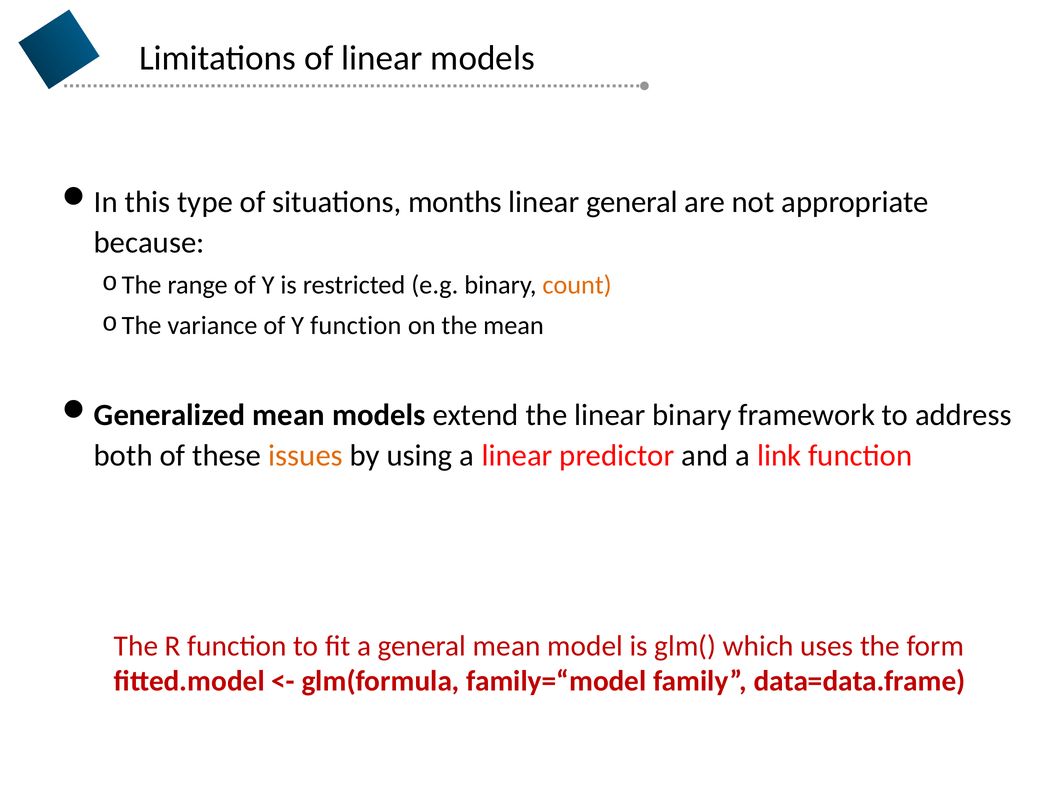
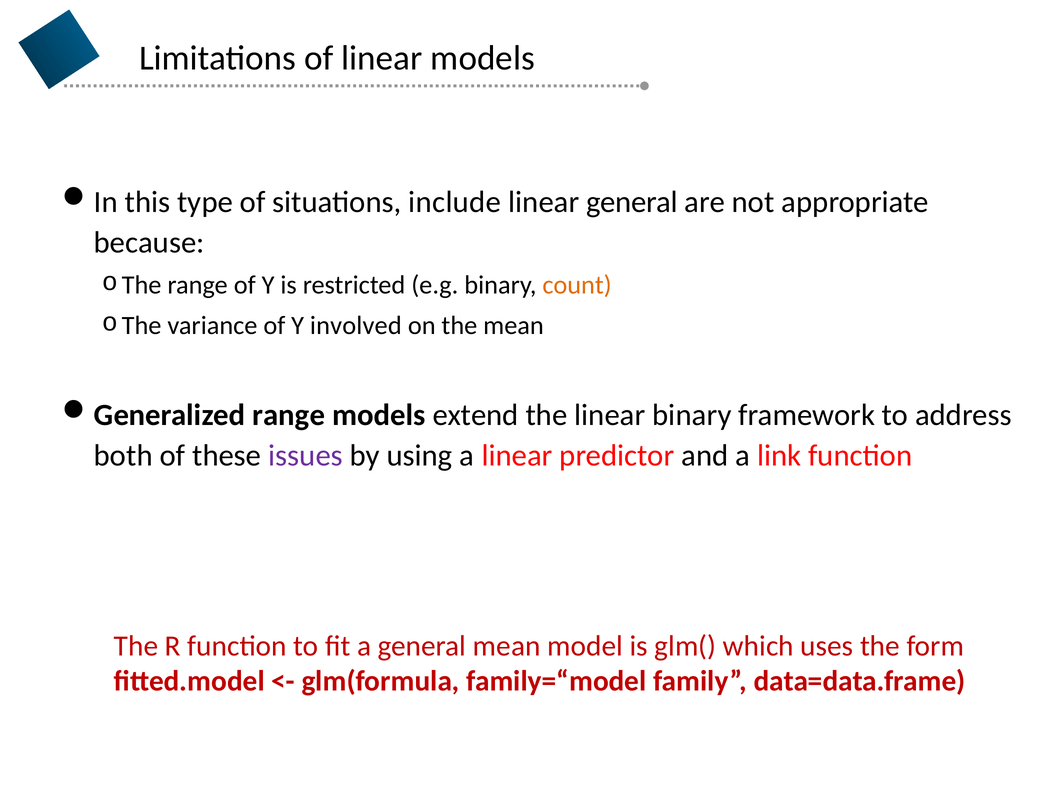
months: months -> include (455, 202)
Y function: function -> involved (356, 325)
Generalized mean: mean -> range (289, 415)
issues colour: orange -> purple (306, 456)
